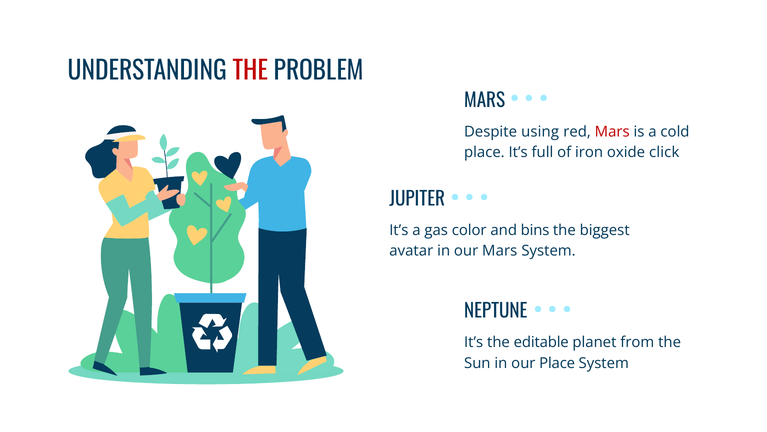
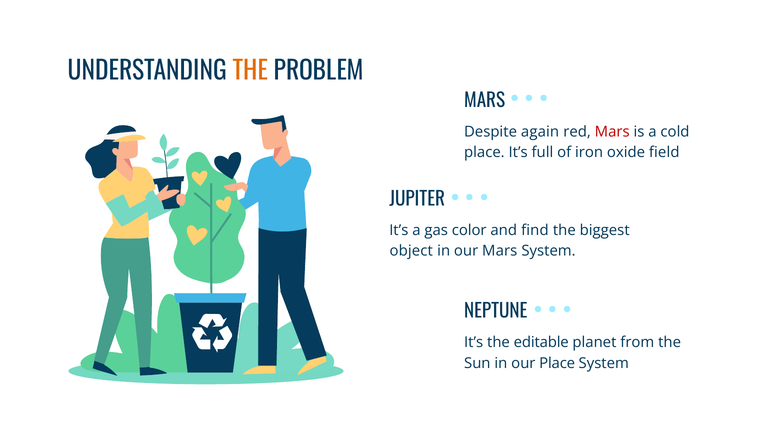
THE colour: red -> orange (250, 71)
using: using -> again (540, 132)
click: click -> field (664, 152)
bins: bins -> find (535, 230)
avatar: avatar -> object (411, 250)
